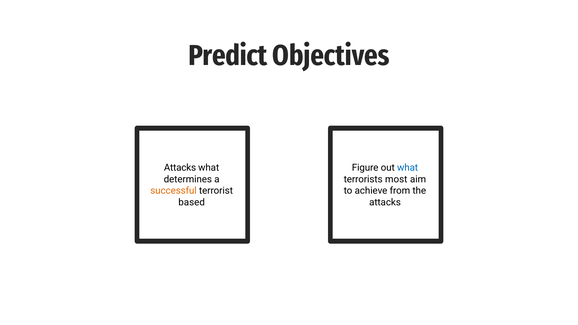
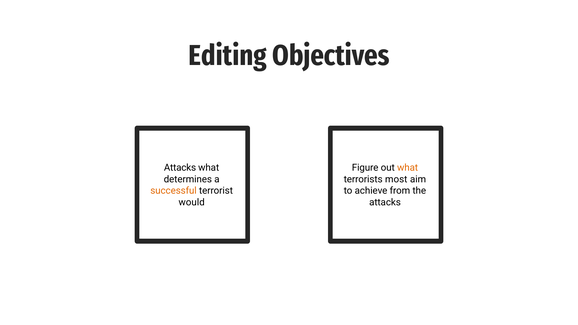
Predict: Predict -> Editing (228, 56)
what colour: blue -> orange (408, 168)
based: based -> would (192, 202)
